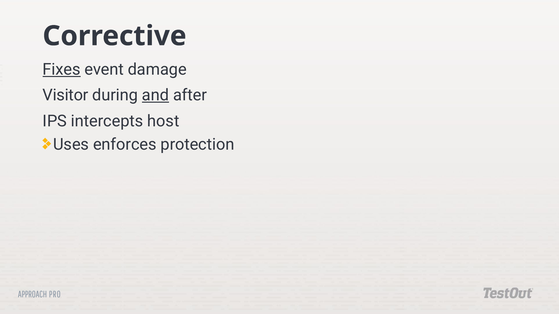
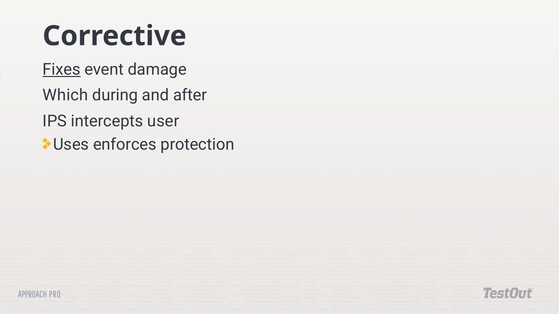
Visitor: Visitor -> Which (65, 95)
and underline: present -> none (156, 95)
host: host -> user (163, 121)
